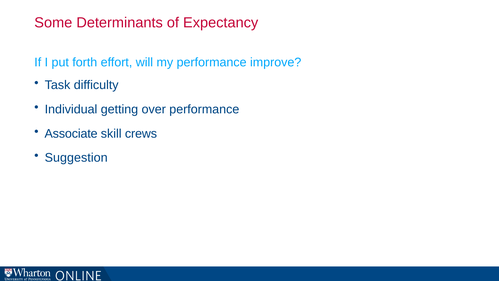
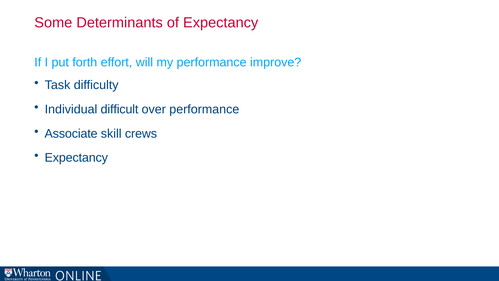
getting: getting -> difficult (120, 109)
Suggestion: Suggestion -> Expectancy (76, 158)
